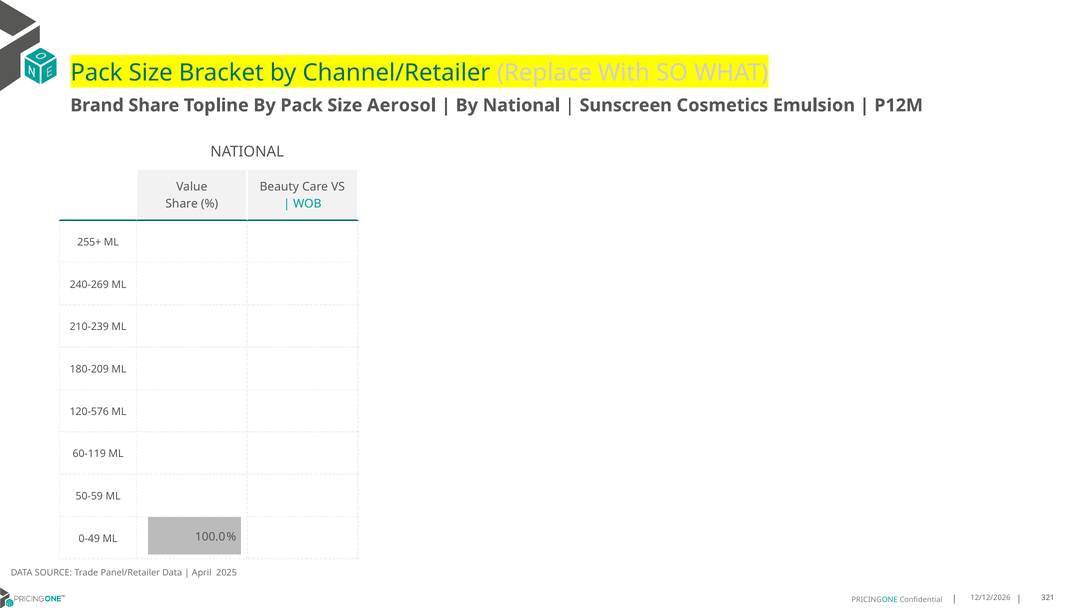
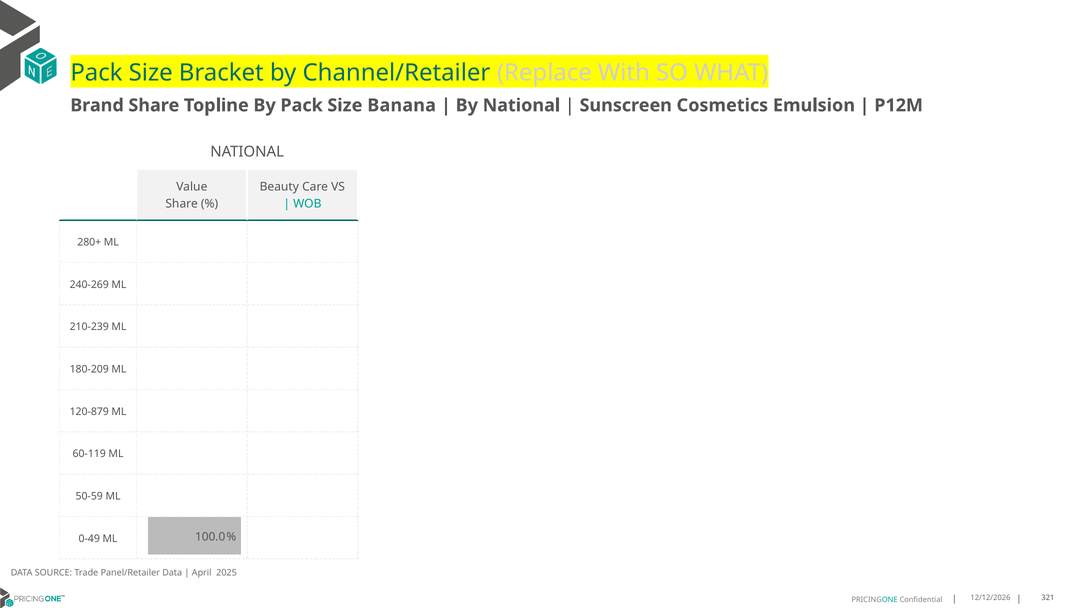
Aerosol: Aerosol -> Banana (402, 105)
255+: 255+ -> 280+ (89, 242)
120-576: 120-576 -> 120-879 (89, 412)
